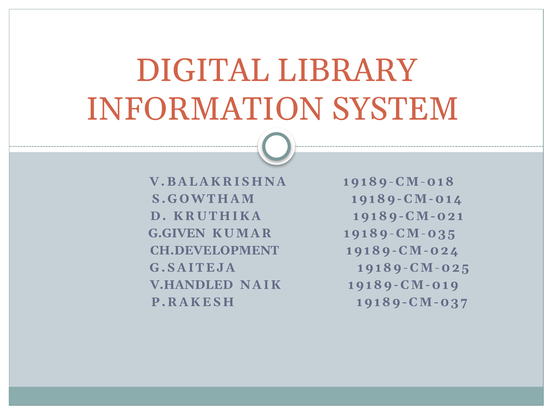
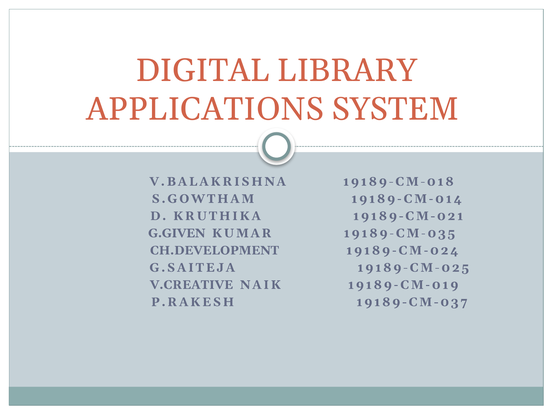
INFORMATION: INFORMATION -> APPLICATIONS (205, 109)
V.HANDLED: V.HANDLED -> V.CREATIVE (192, 285)
